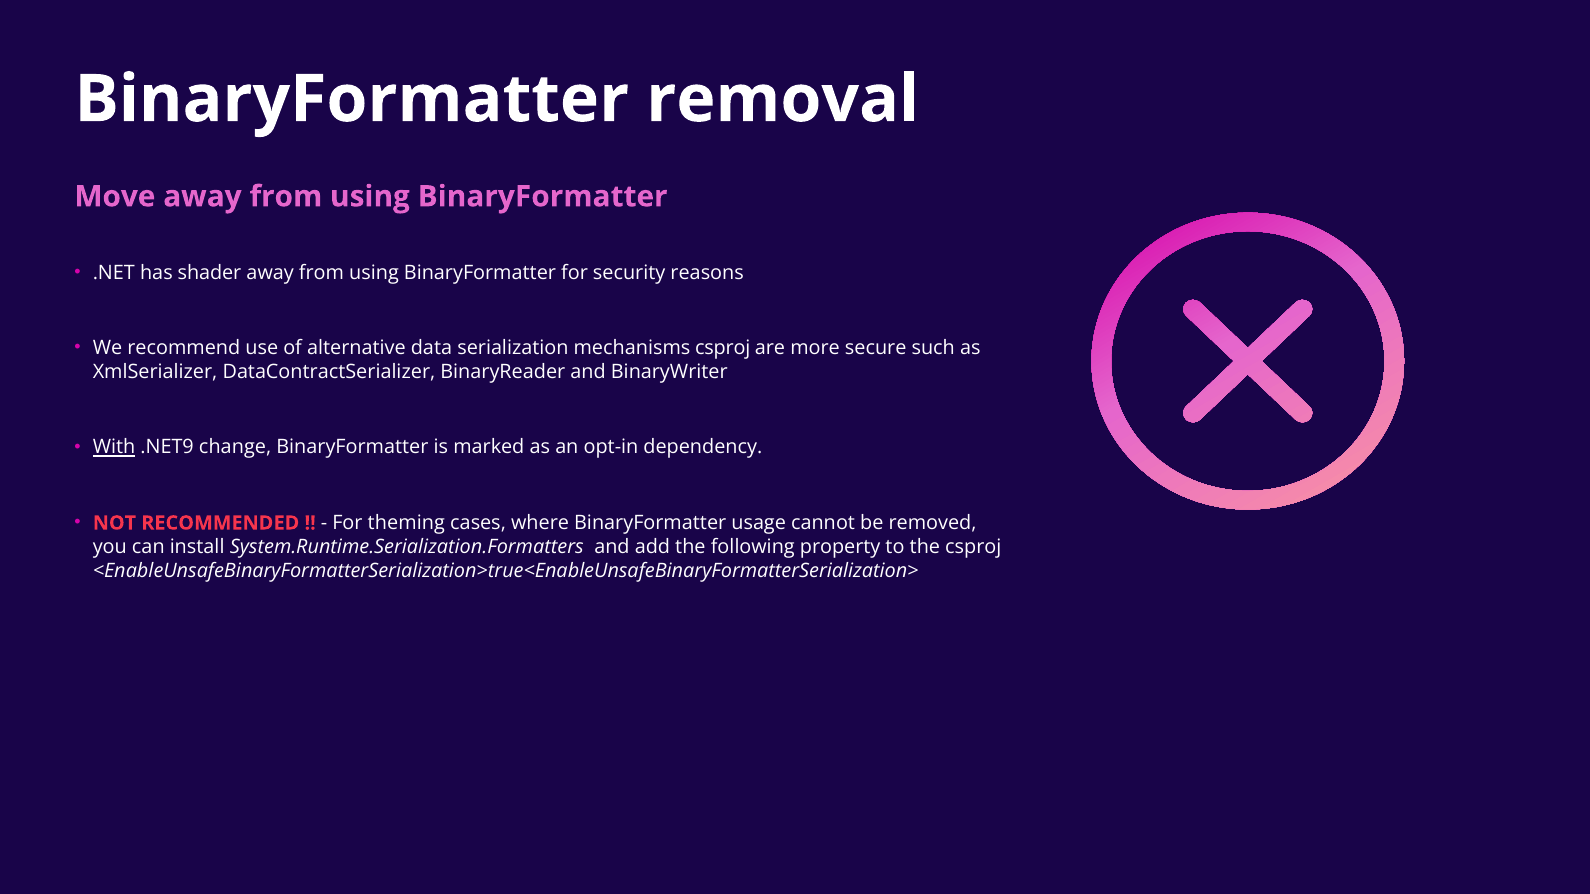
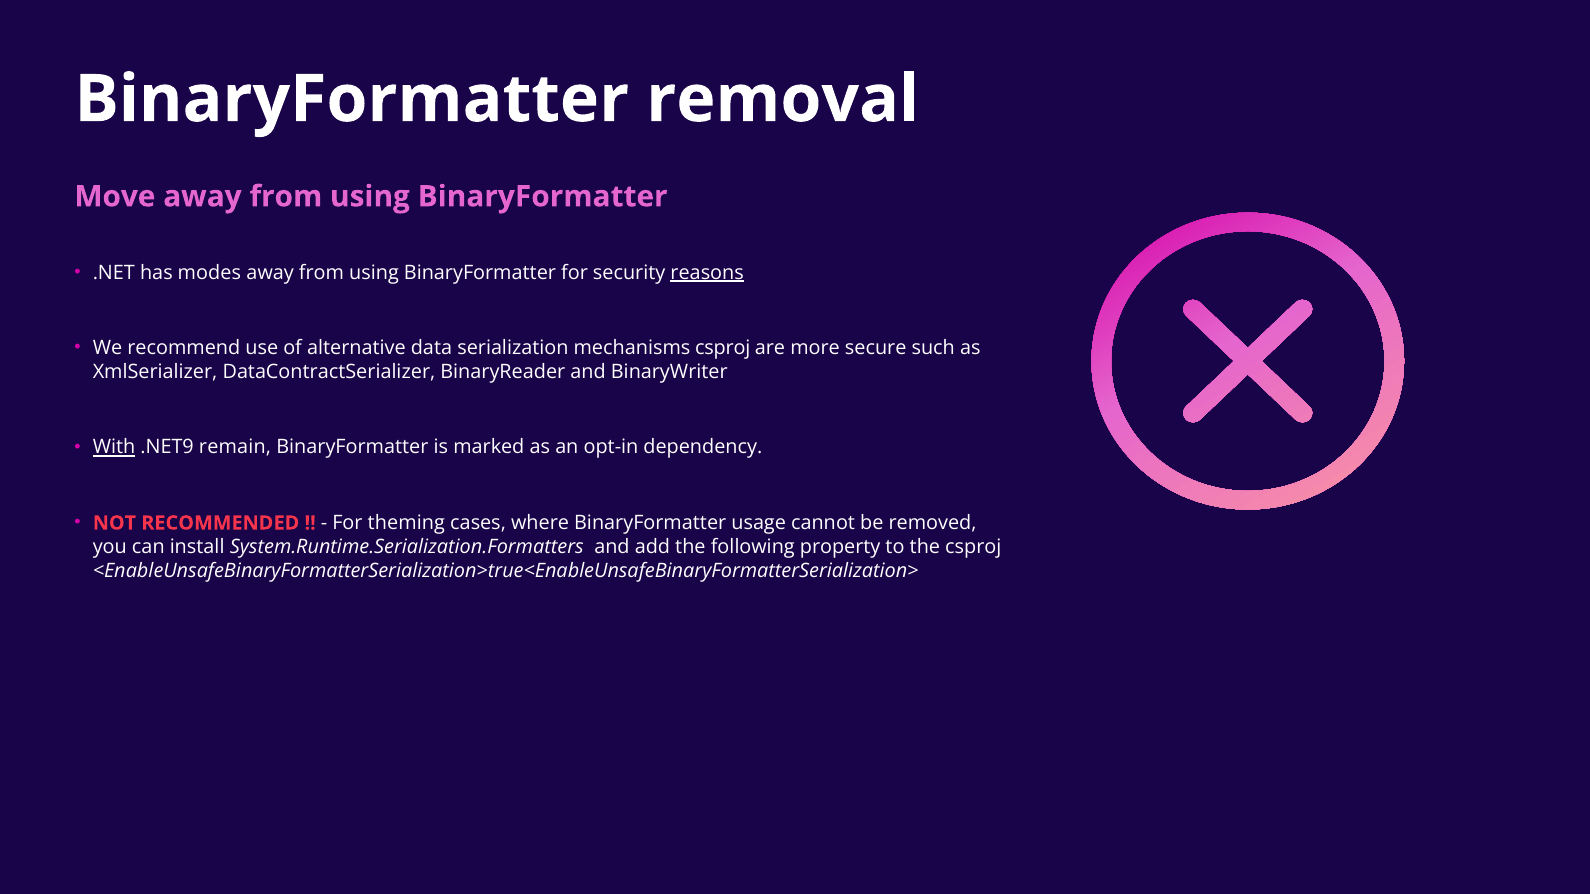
shader: shader -> modes (209, 273)
reasons underline: none -> present (707, 273)
change: change -> remain (235, 448)
